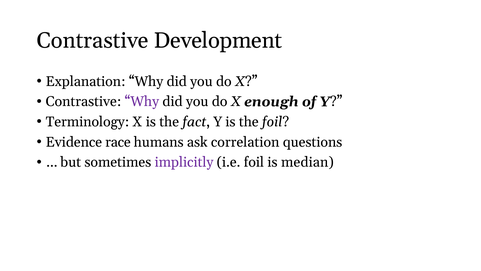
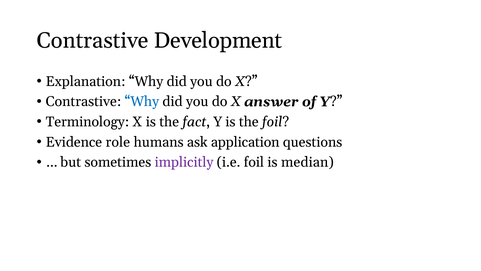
Why colour: purple -> blue (142, 101)
enough: enough -> answer (271, 101)
race: race -> role (118, 142)
correlation: correlation -> application (245, 142)
